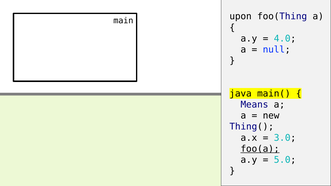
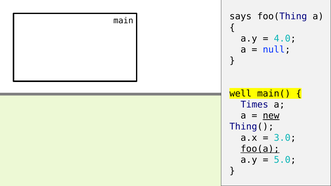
upon: upon -> says (241, 16)
java: java -> well (241, 94)
Means: Means -> Times (254, 105)
new underline: none -> present (271, 116)
